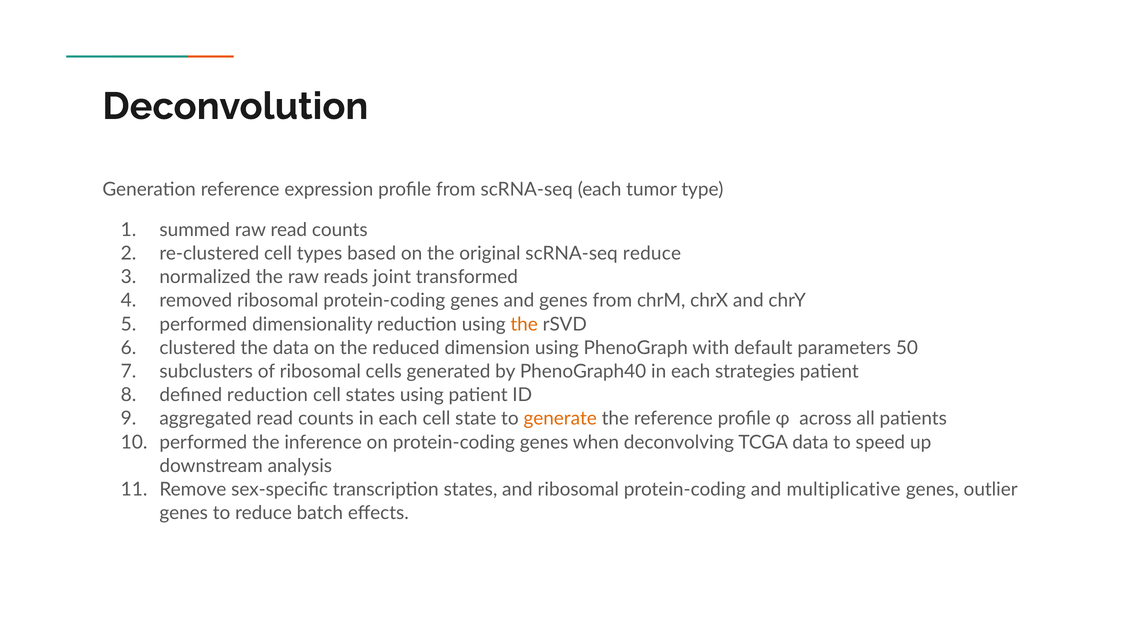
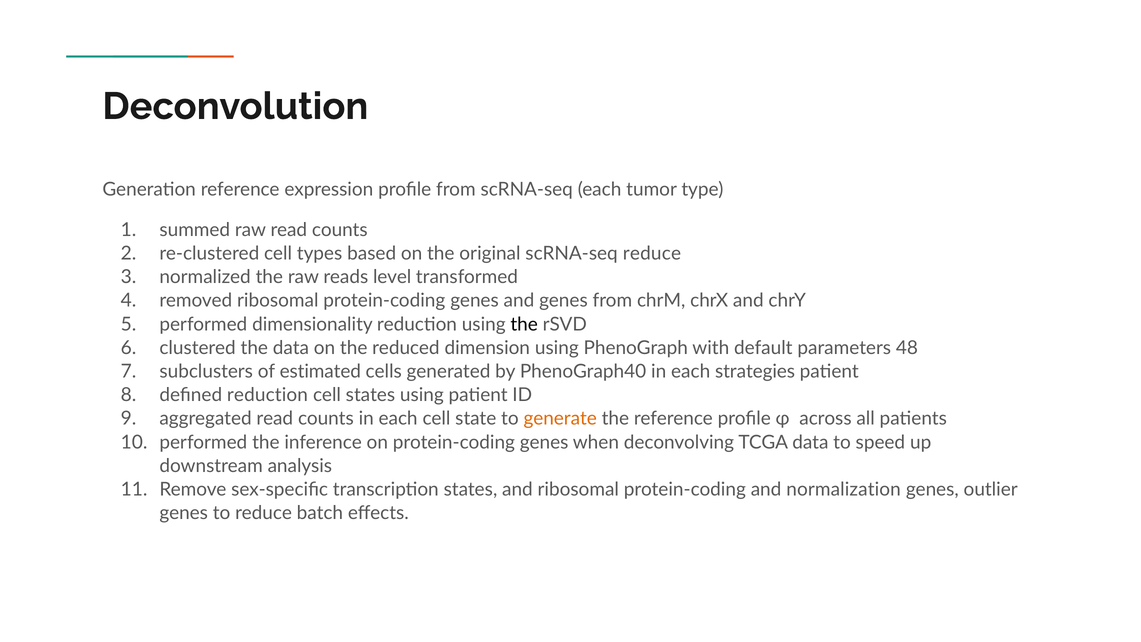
joint: joint -> level (392, 277)
the colour: orange -> black (524, 324)
50: 50 -> 48 (907, 348)
of ribosomal: ribosomal -> estimated (320, 371)
multiplicative: multiplicative -> normalization (844, 489)
